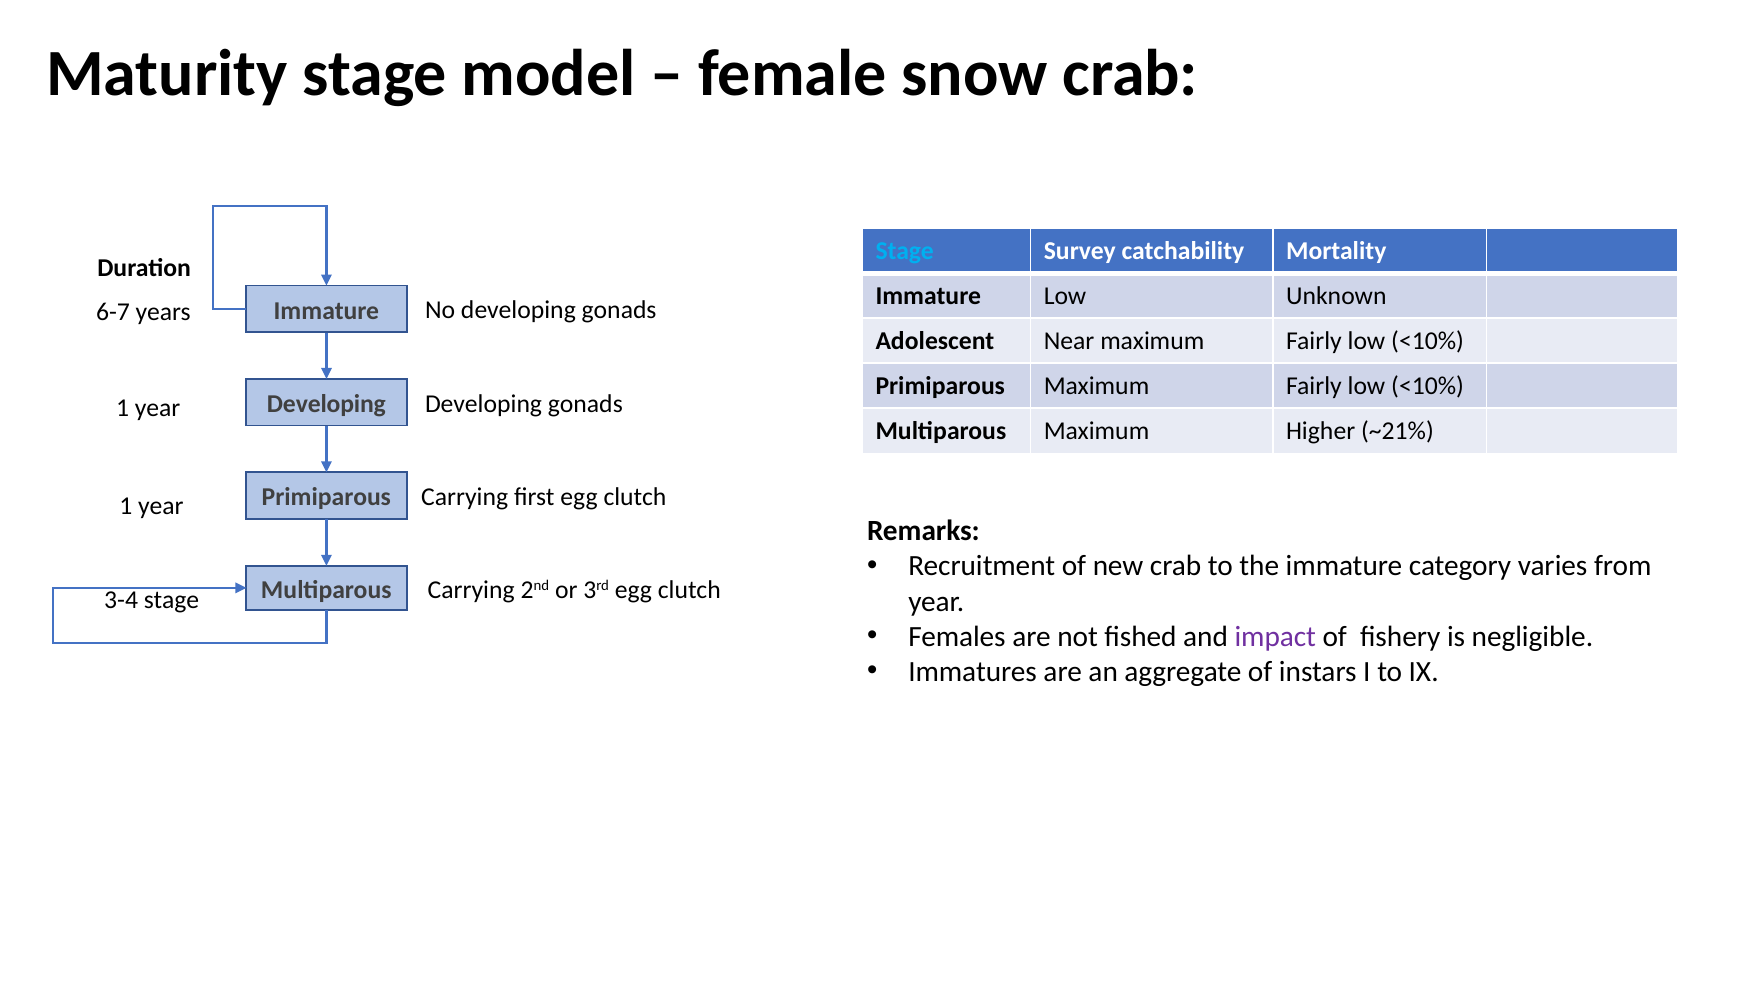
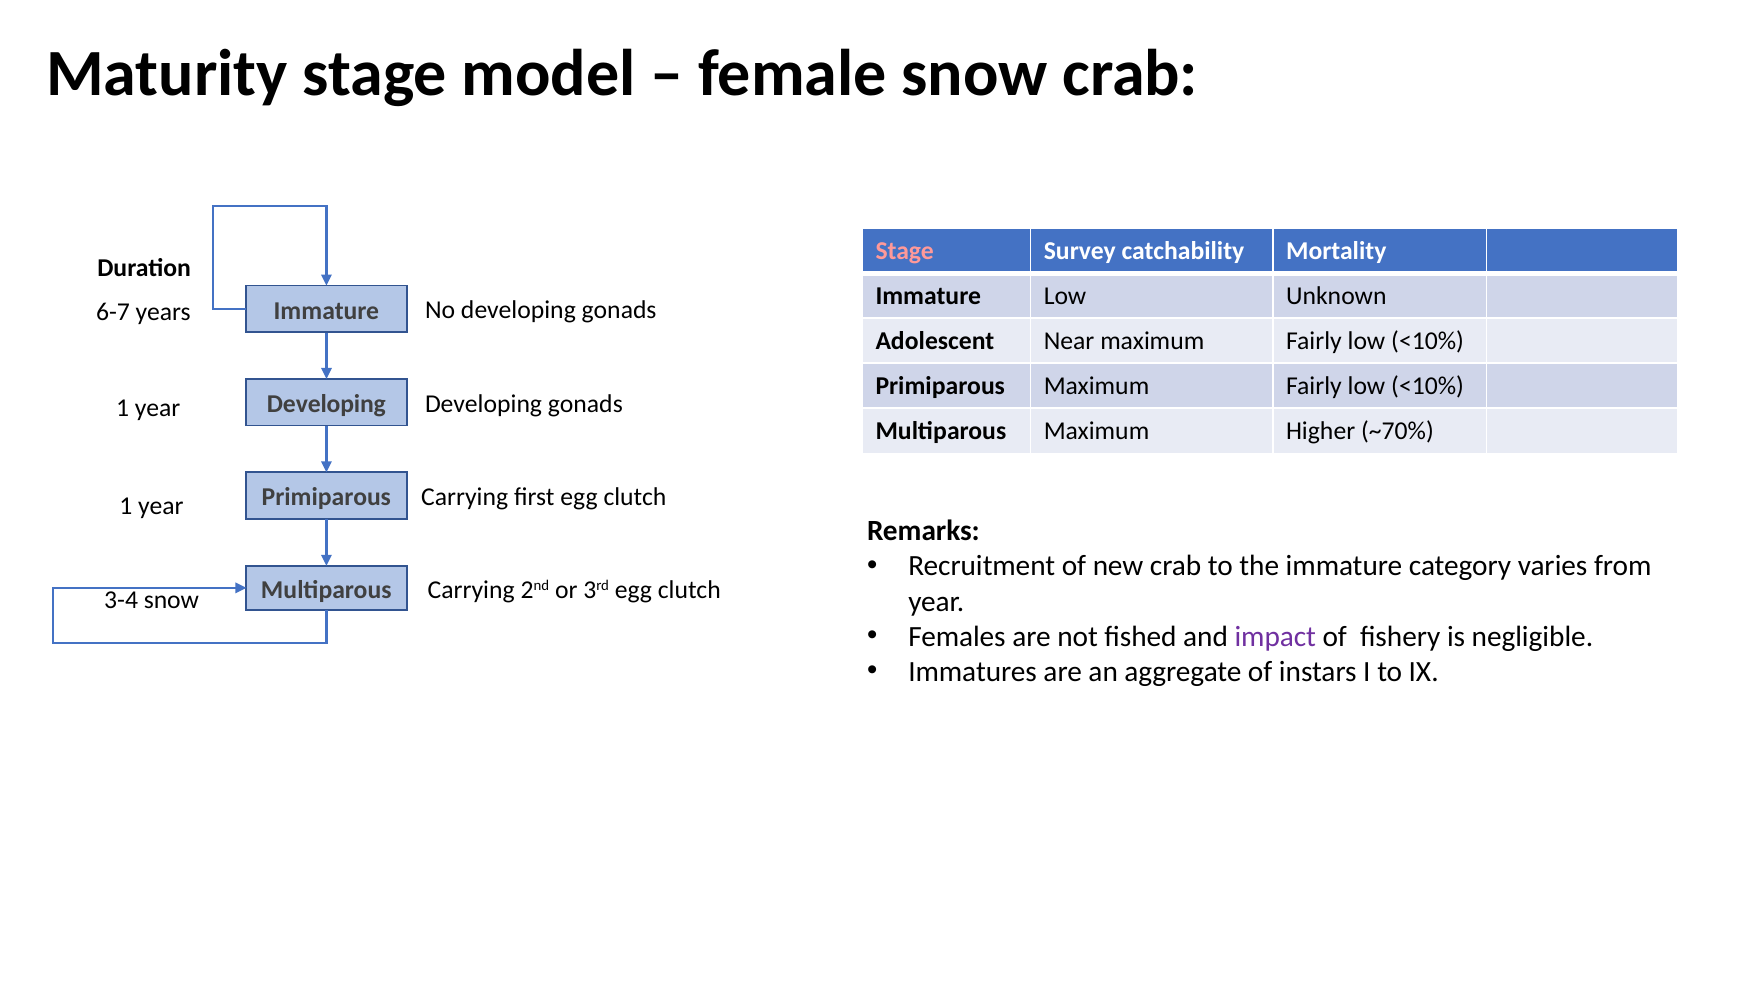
Stage colour: light blue -> pink (905, 251)
~21%: ~21% -> ~70% (1397, 431)
3-4 stage: stage -> snow (171, 600)
